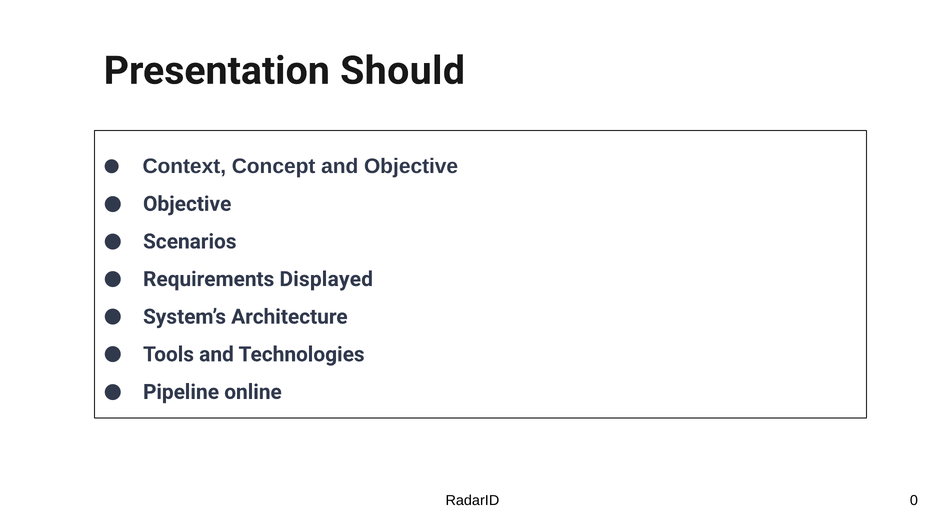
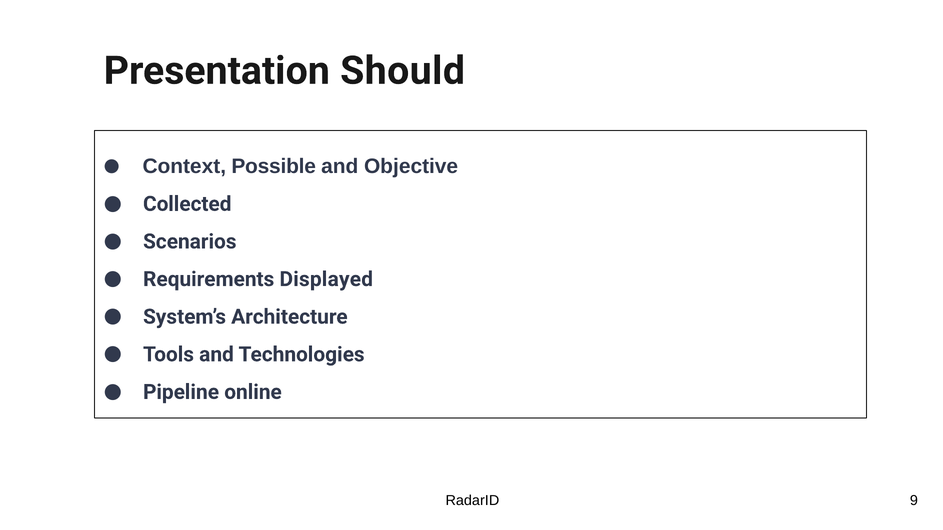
Concept: Concept -> Possible (274, 166)
Objective: Objective -> Collected (187, 204)
0: 0 -> 9 (914, 501)
